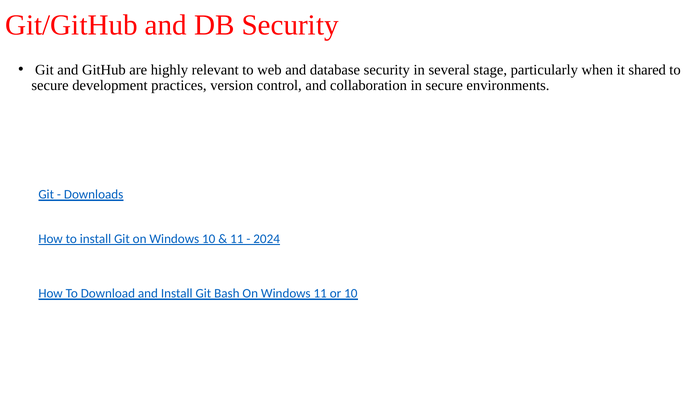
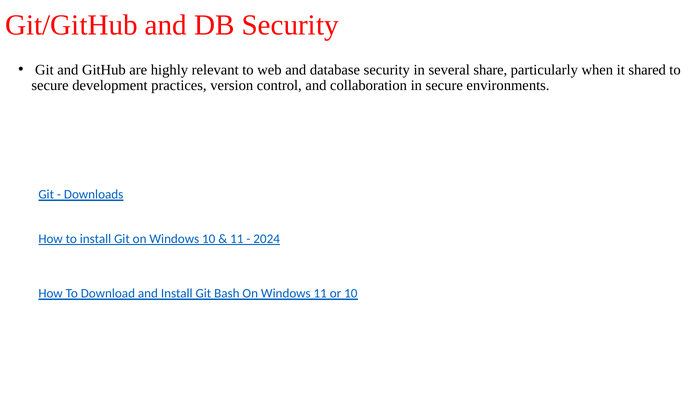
stage: stage -> share (490, 70)
